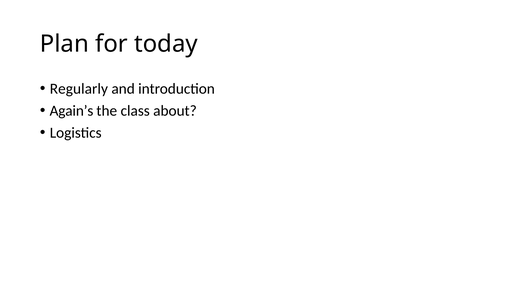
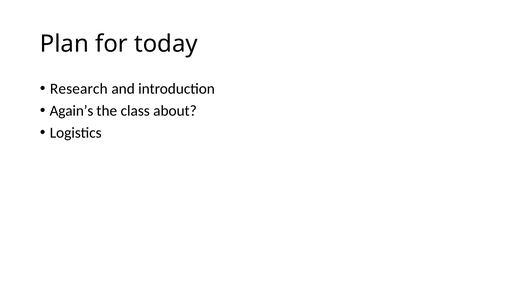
Regularly: Regularly -> Research (79, 89)
